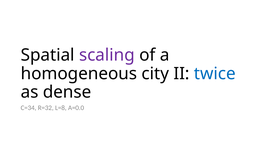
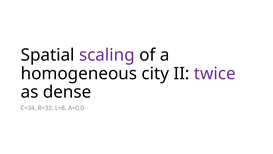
twice colour: blue -> purple (215, 73)
